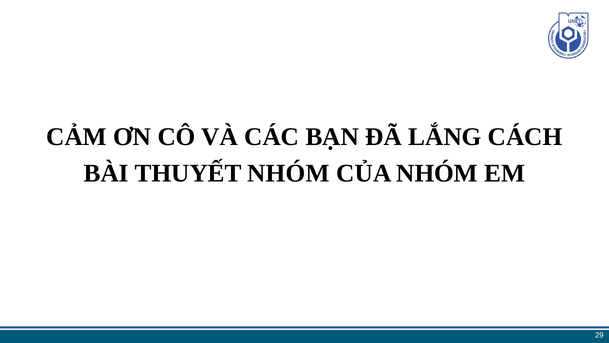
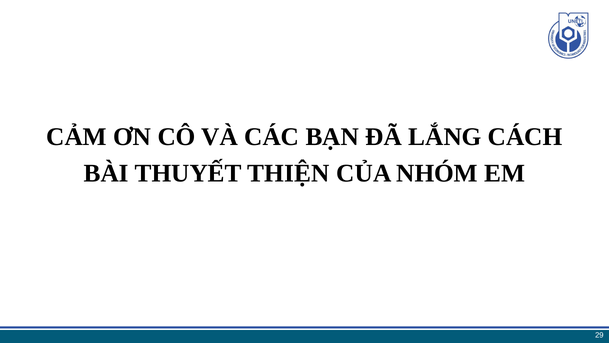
THUYẾT NHÓM: NHÓM -> THIỆN (288, 173)
